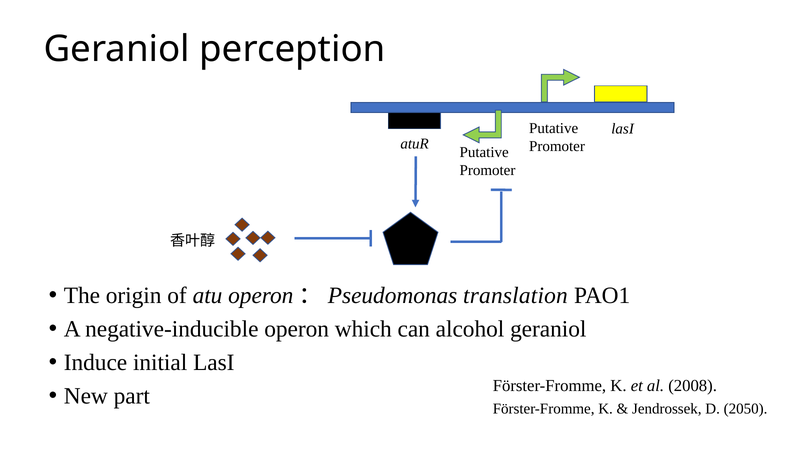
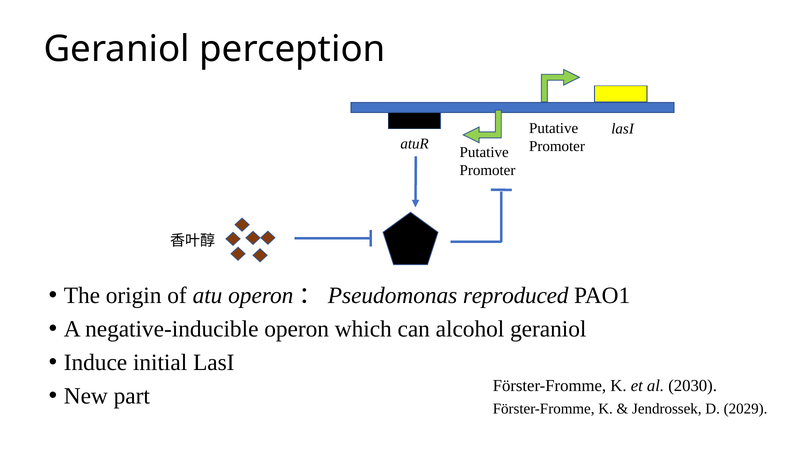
translation: translation -> reproduced (516, 295)
2008: 2008 -> 2030 (693, 385)
2050: 2050 -> 2029 (746, 408)
